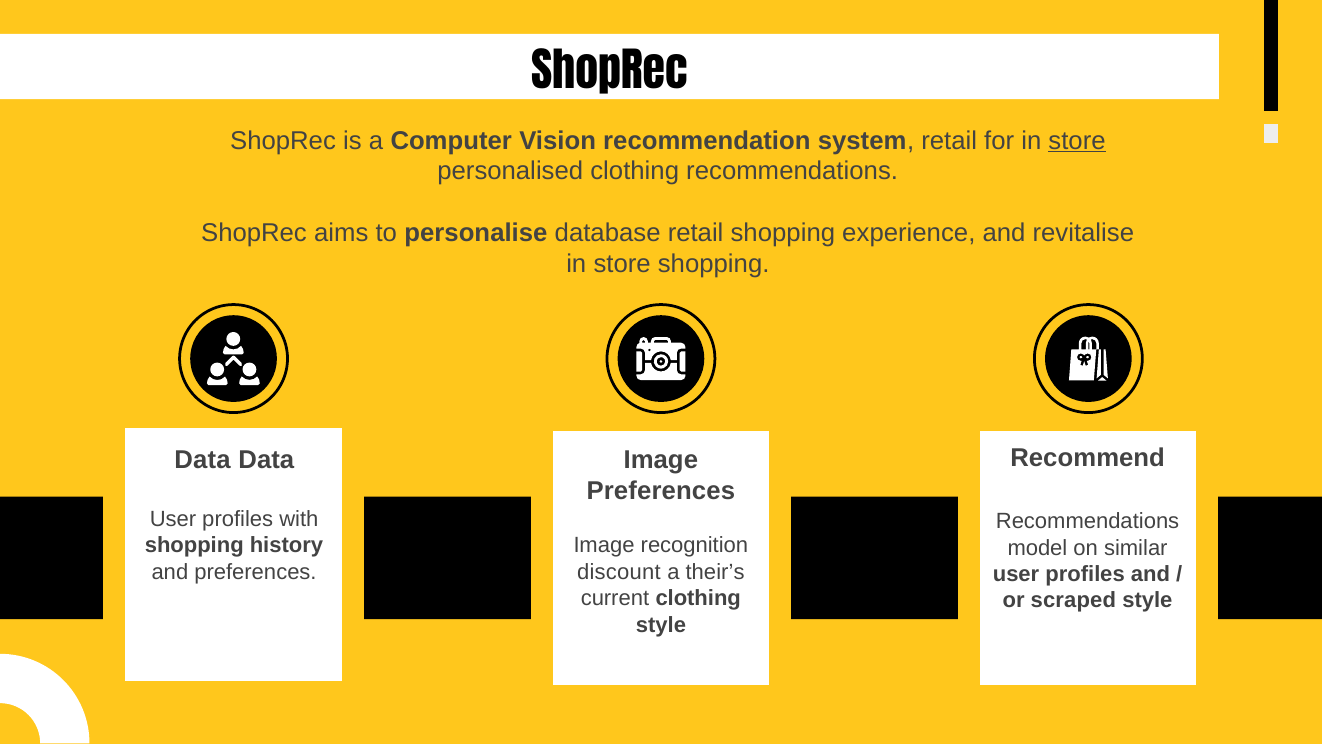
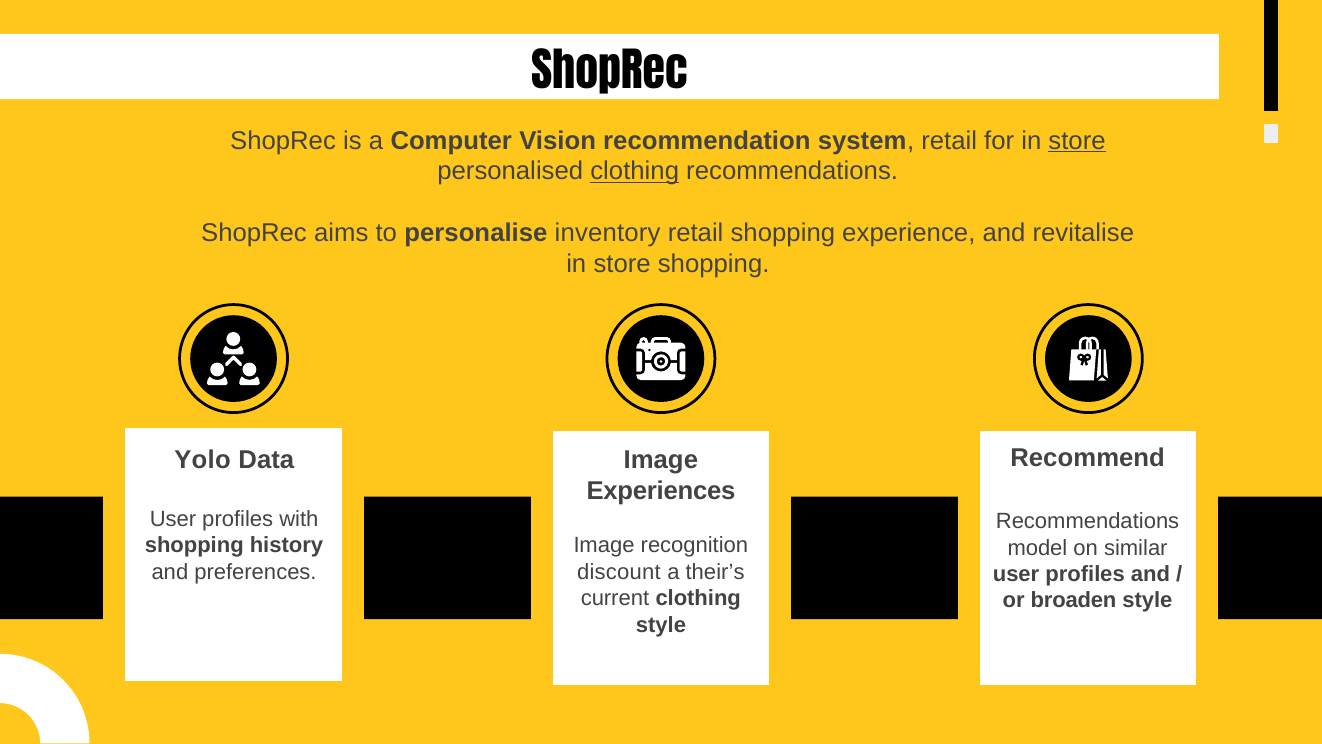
clothing underline: none -> present (635, 171)
database: database -> inventory (608, 233)
Data: Data -> Yolo (203, 460)
Preferences: Preferences -> Experiences (661, 491)
scraped: scraped -> broaden (1074, 600)
